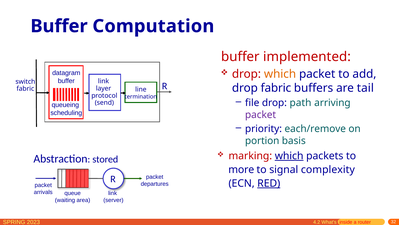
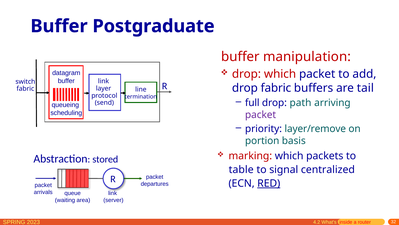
Computation: Computation -> Postgraduate (154, 26)
implemented: implemented -> manipulation (307, 56)
which colour: orange -> red (280, 74)
file: file -> full (252, 103)
each/remove: each/remove -> layer/remove (315, 129)
which underline: present -> none (289, 156)
more: more -> table (241, 169)
complexity: complexity -> centralized (328, 169)
